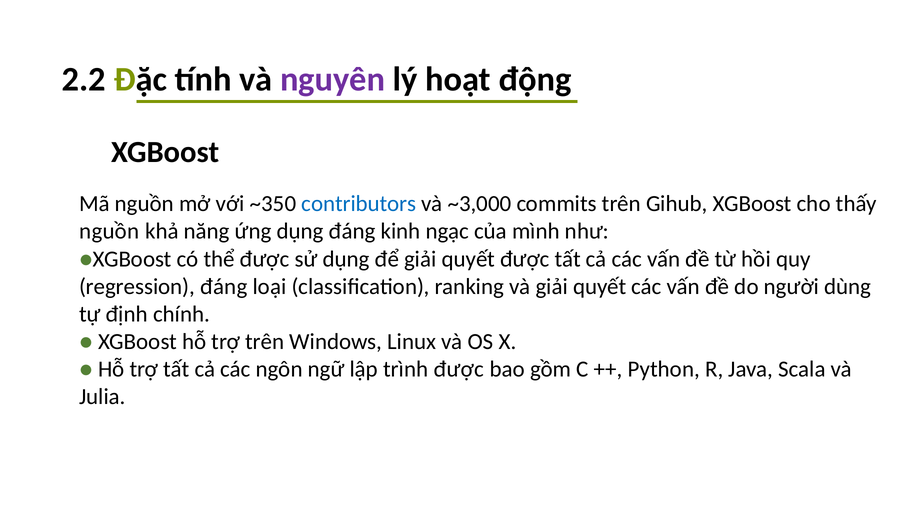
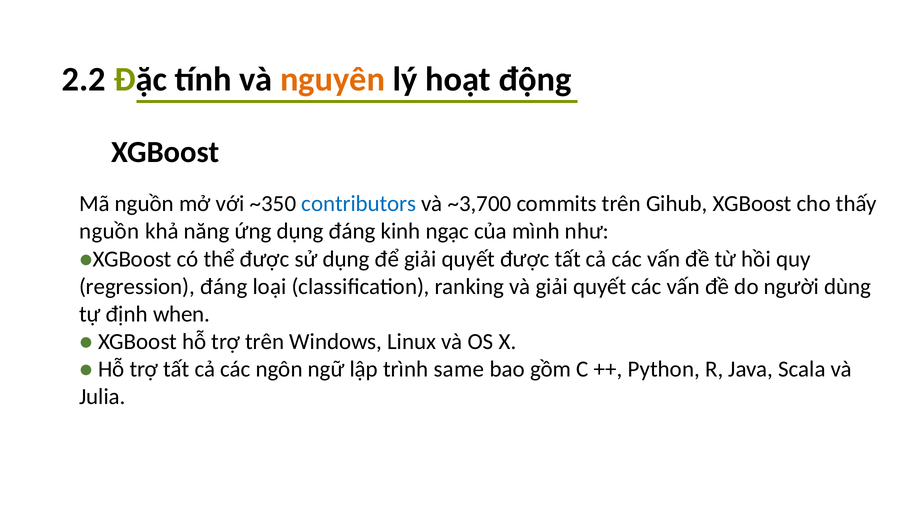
nguyên colour: purple -> orange (333, 79)
~3,000: ~3,000 -> ~3,700 (479, 204)
chính: chính -> when (182, 314)
trình được: được -> same (459, 369)
